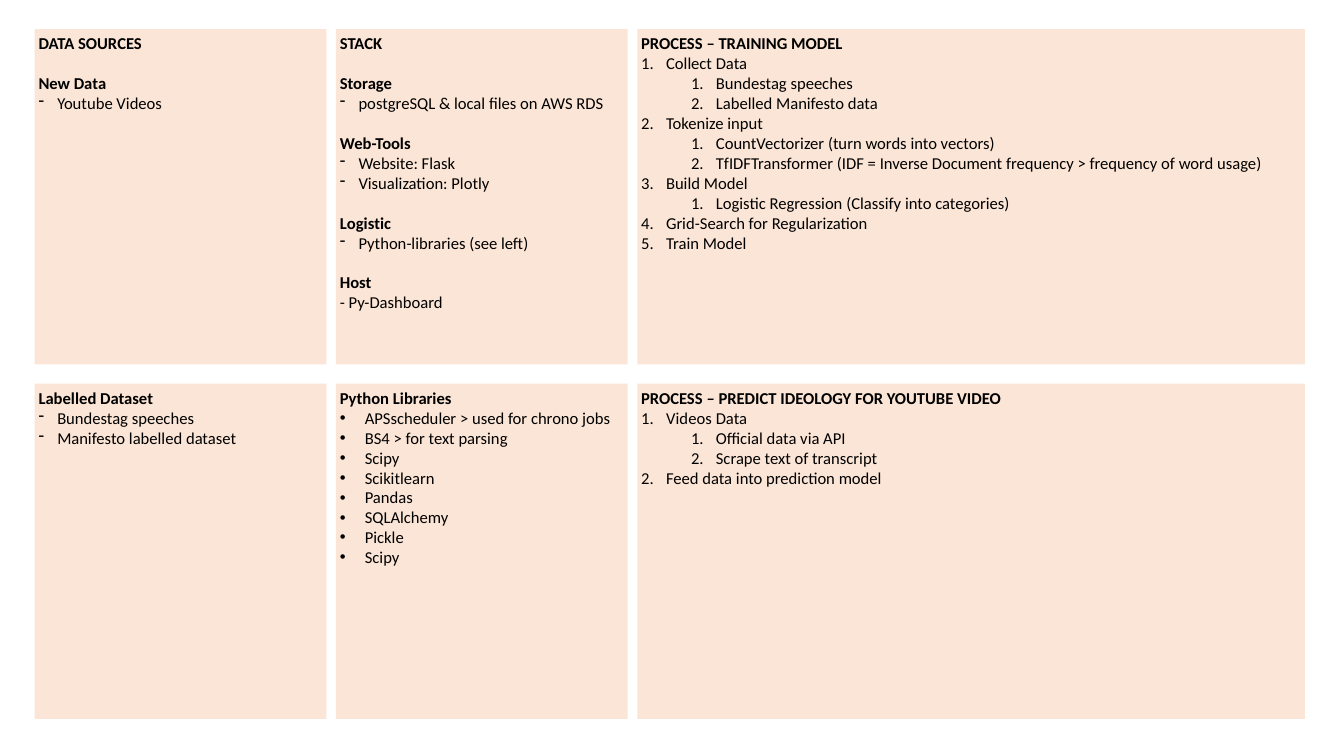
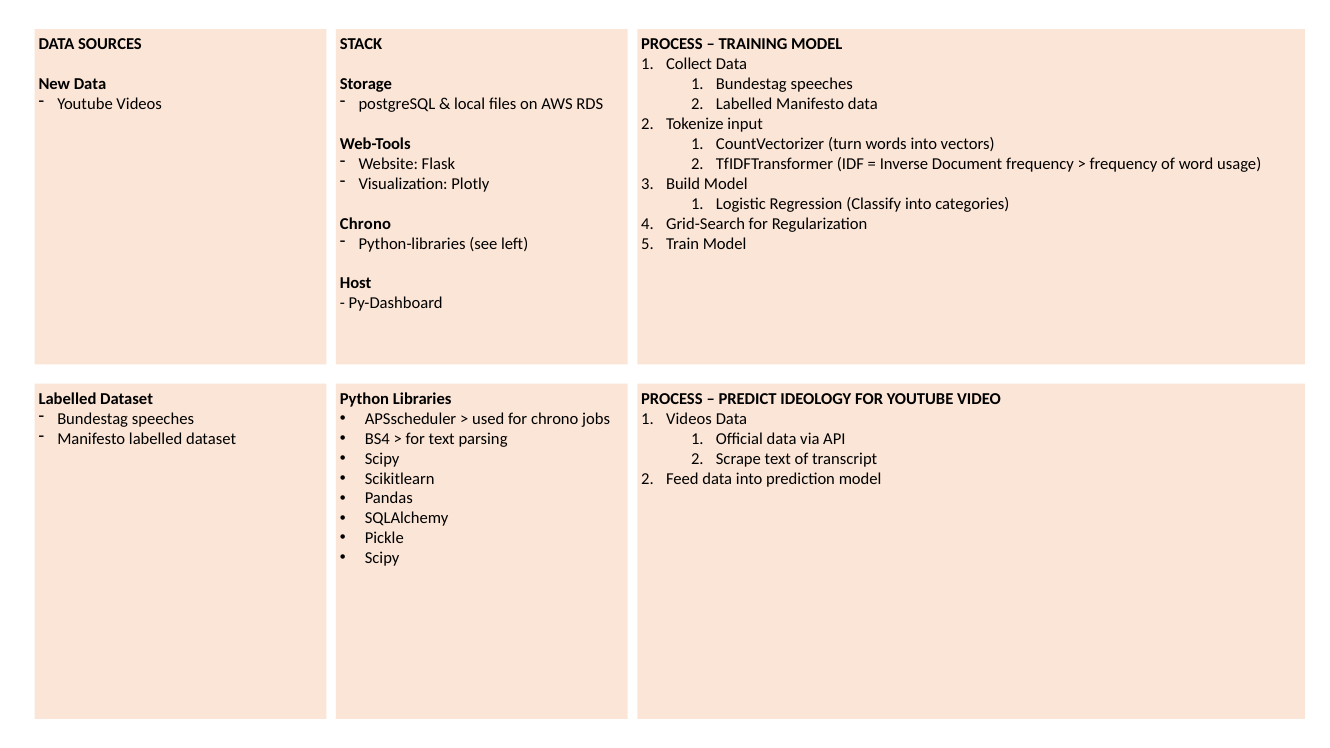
Logistic: Logistic -> Chrono (365, 224)
